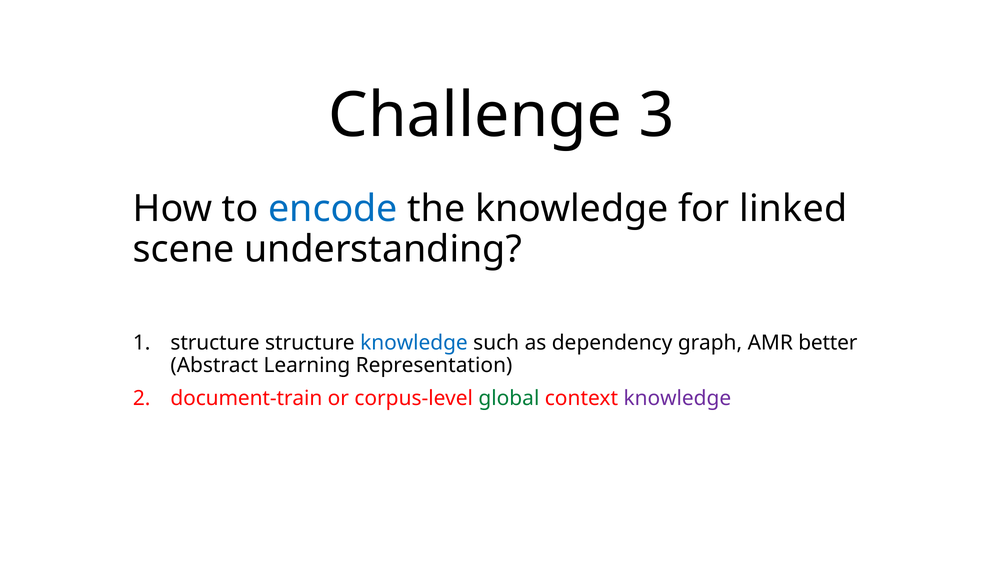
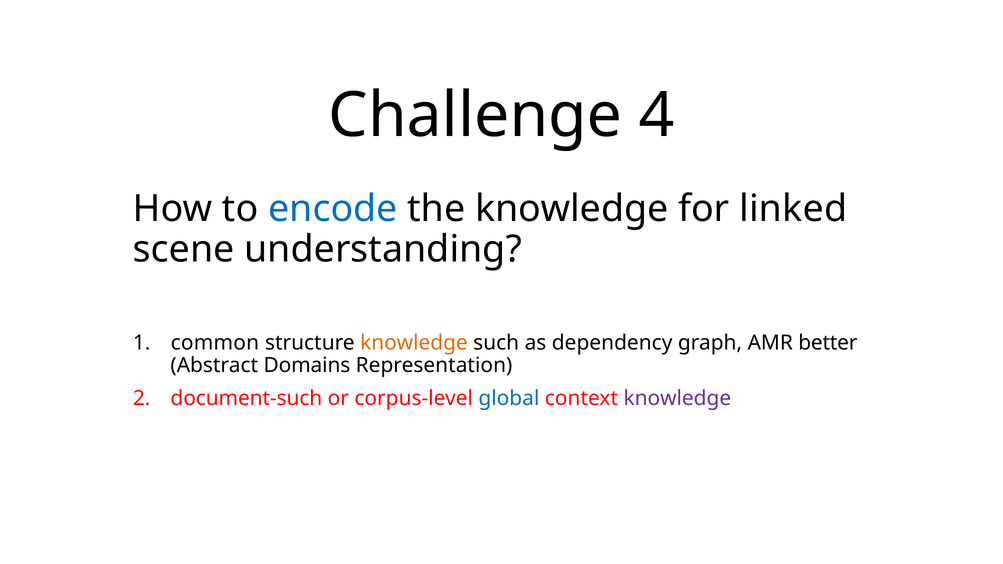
3: 3 -> 4 (657, 116)
1 structure: structure -> common (215, 343)
knowledge colour: blue -> orange (414, 343)
Learning: Learning -> Domains (307, 365)
document-train: document-train -> document-such (246, 398)
global colour: green -> blue (509, 398)
